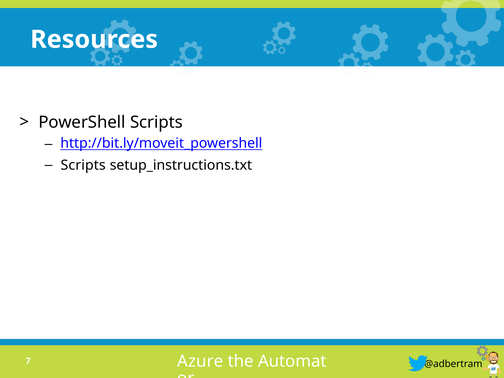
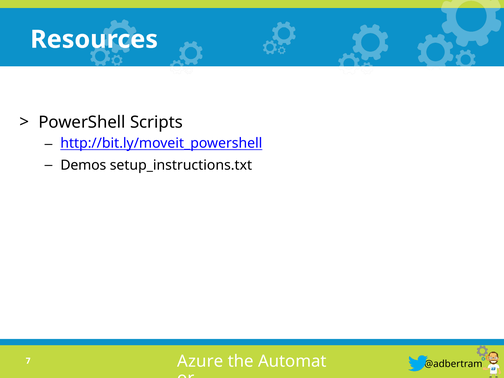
Scripts: Scripts -> Demos (83, 165)
